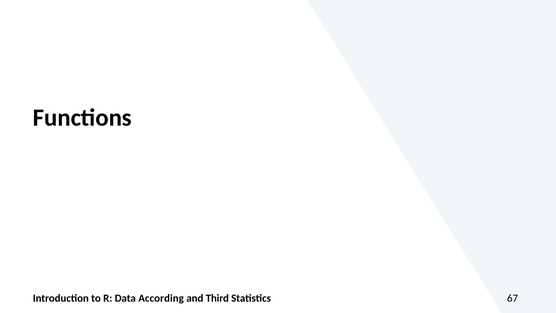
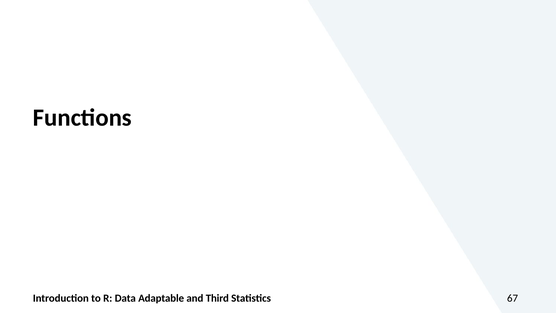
According: According -> Adaptable (161, 298)
